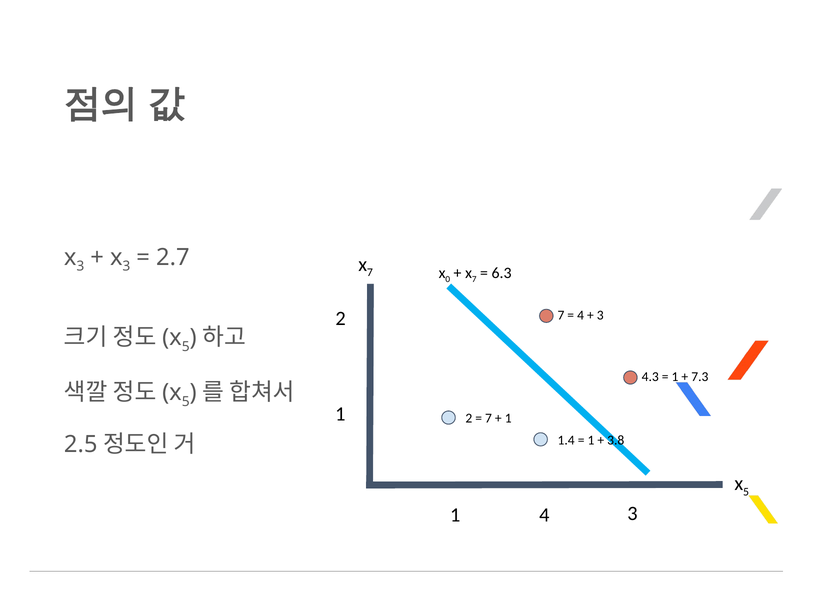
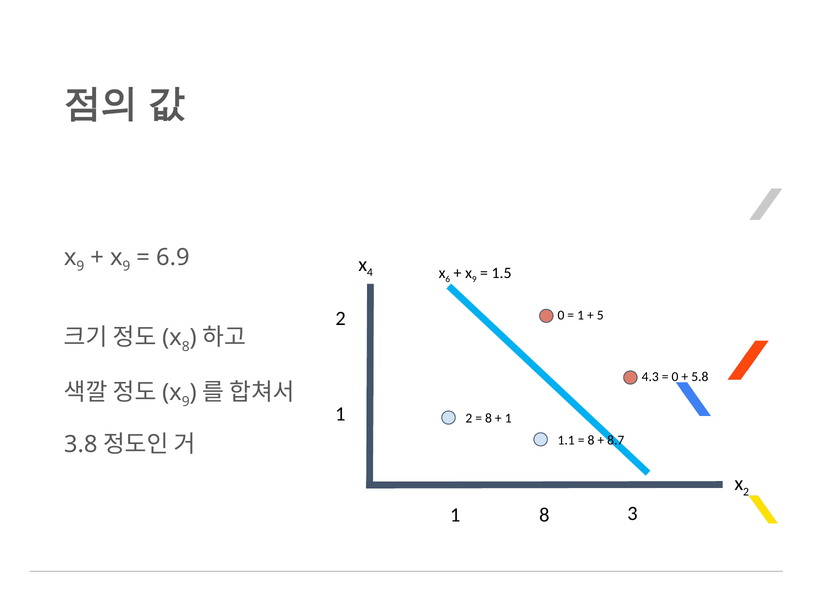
3: 3 -> 9 (80, 266)
3: 3 -> 9 (126, 266)
2.7: 2.7 -> 6.9 (173, 257)
7: 7 -> 4 (370, 272)
0: 0 -> 6 (448, 279)
7: 7 -> 9 (474, 279)
6.3: 6.3 -> 1.5 (502, 273)
2 7: 7 -> 0 (561, 315)
4: 4 -> 1 (581, 315)
3: 3 -> 5 (600, 315)
5: 5 -> 8 (186, 347)
1: 1 -> 0 (675, 377)
7.3: 7.3 -> 5.8 (700, 377)
5: 5 -> 9 (186, 401)
7: 7 -> 8 (489, 418)
1.4: 1.4 -> 1.1 (566, 440)
1: 1 -> 8 (591, 440)
3.8: 3.8 -> 8.7 (616, 440)
2.5: 2.5 -> 3.8 (81, 444)
5: 5 -> 2 (746, 491)
1 4: 4 -> 8 (544, 515)
